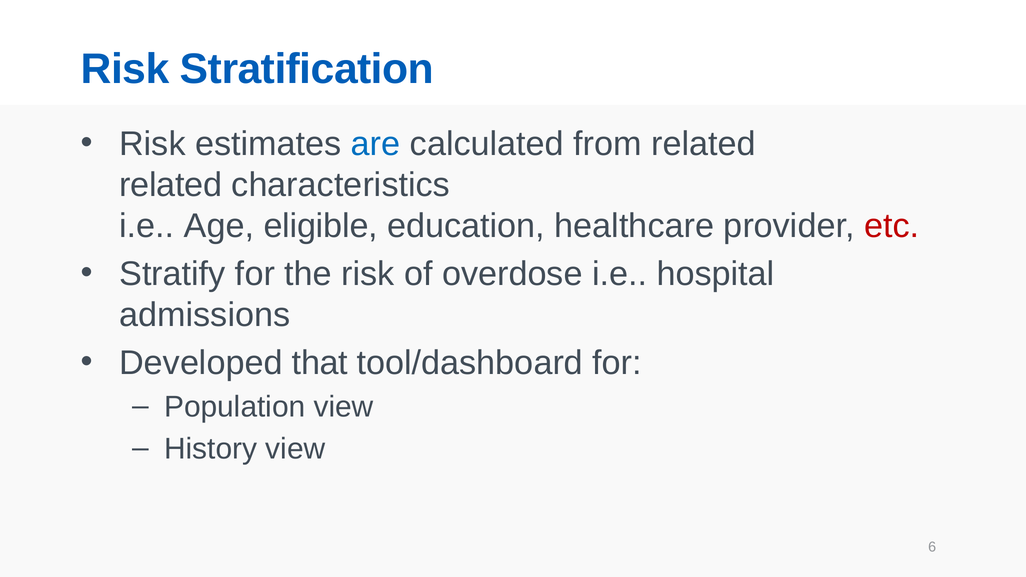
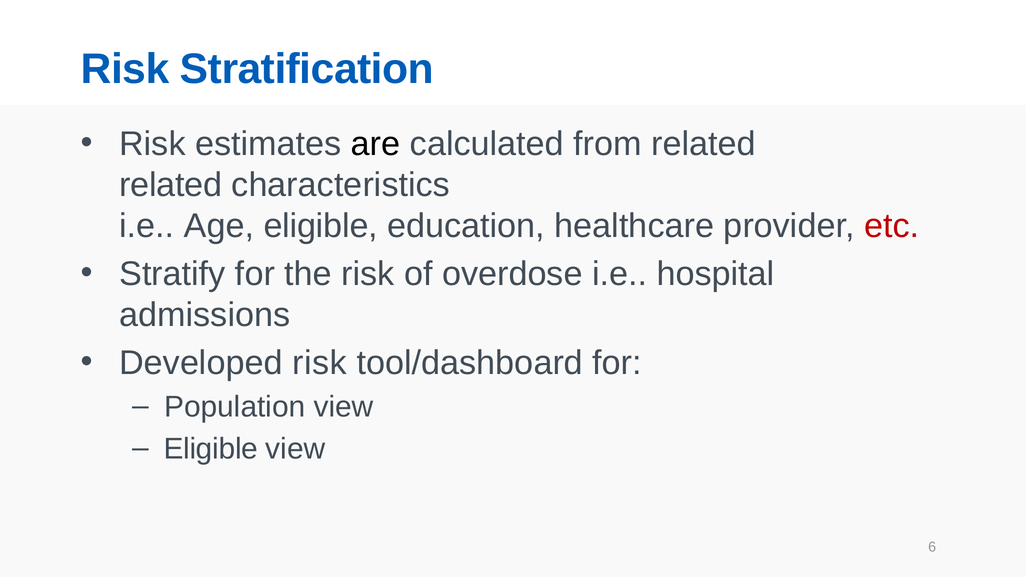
are colour: blue -> black (376, 144)
Developed that: that -> risk (320, 363)
History: History -> Eligible (211, 449)
